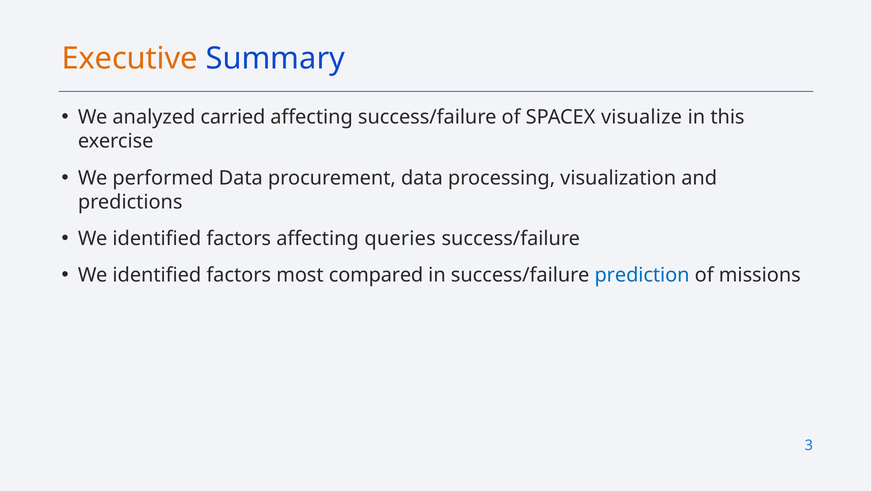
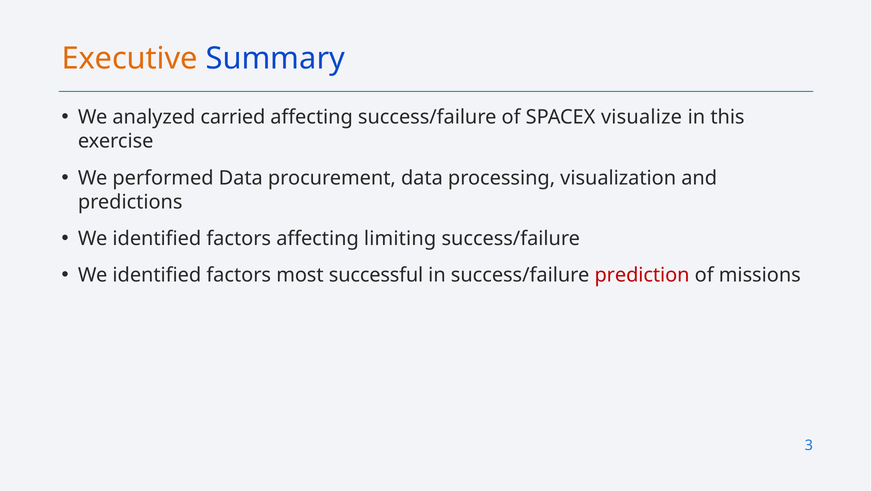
queries: queries -> limiting (400, 238)
compared: compared -> successful (376, 275)
prediction colour: blue -> red (642, 275)
